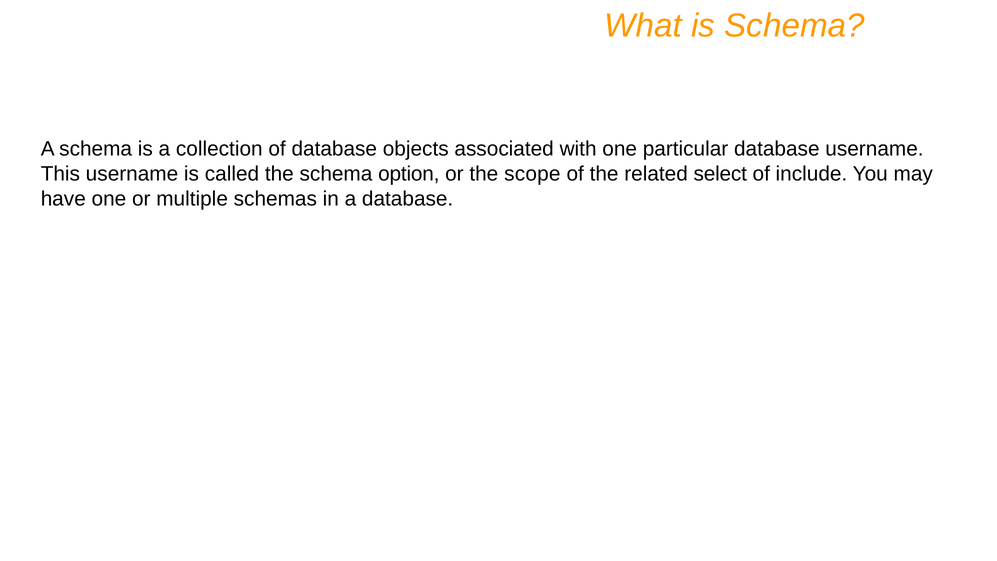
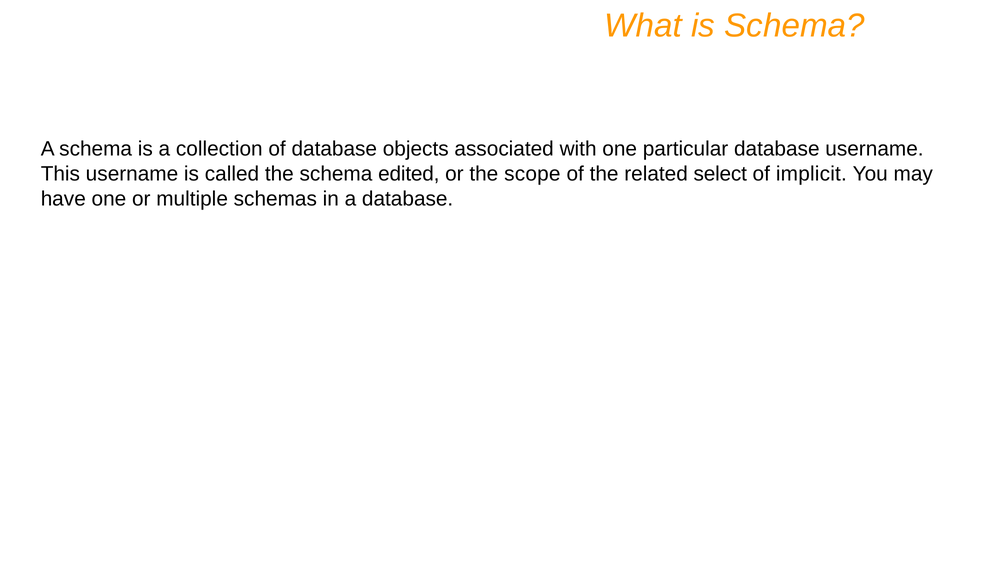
option: option -> edited (409, 174)
include: include -> implicit (811, 174)
